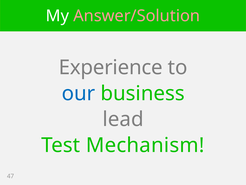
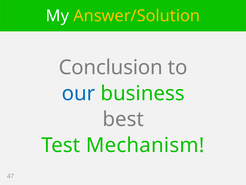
Answer/Solution colour: pink -> yellow (137, 16)
Experience: Experience -> Conclusion (111, 67)
lead: lead -> best (123, 119)
